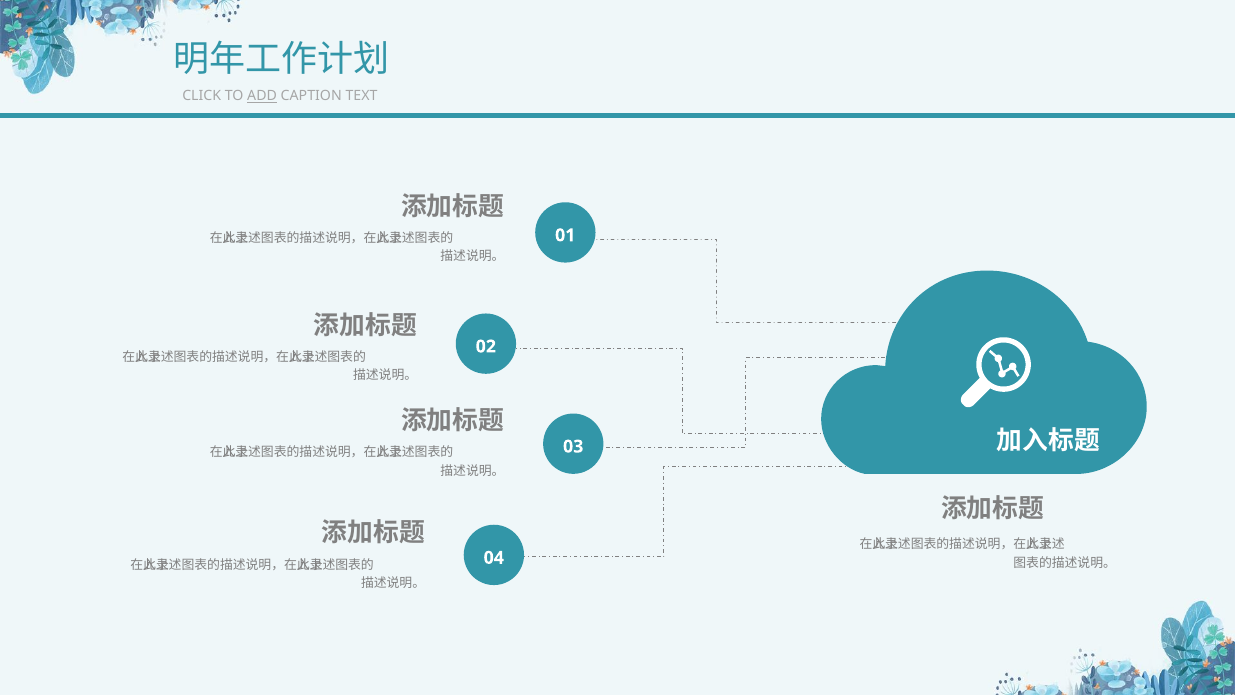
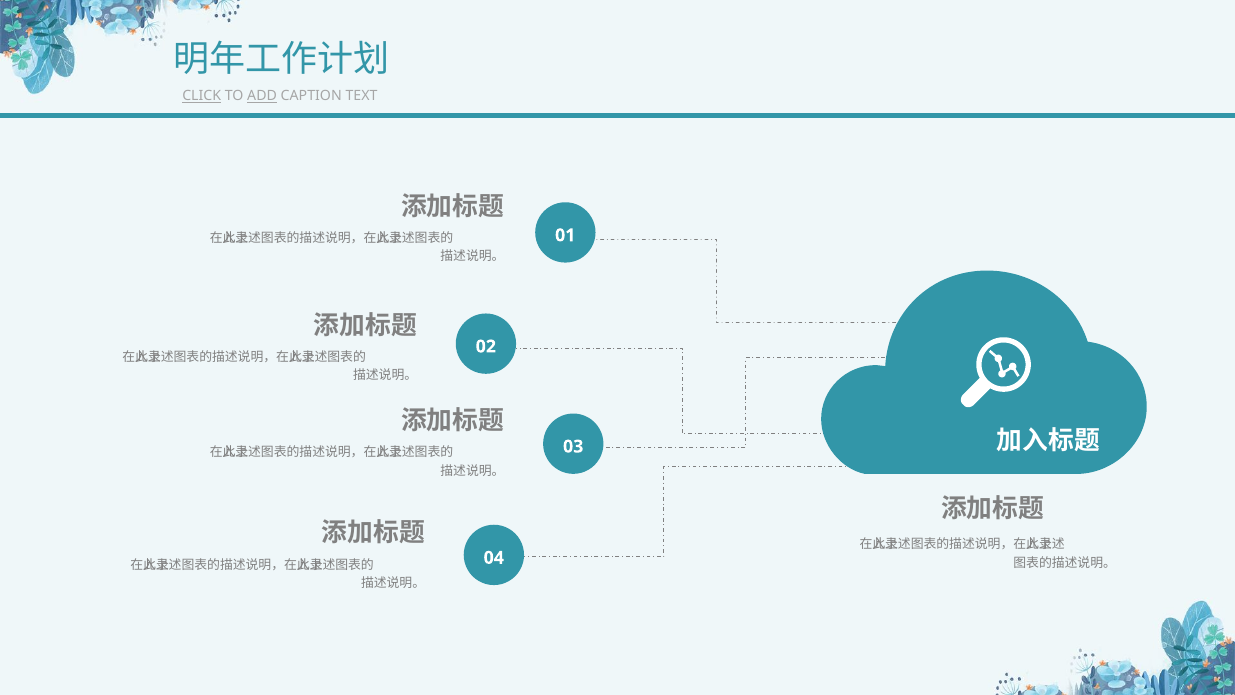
CLICK underline: none -> present (202, 96)
